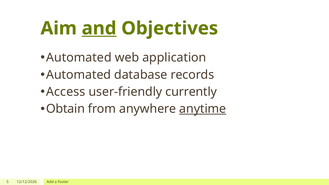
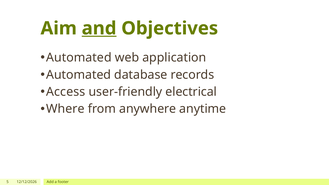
currently: currently -> electrical (191, 92)
Obtain: Obtain -> Where (65, 109)
anytime underline: present -> none (203, 109)
